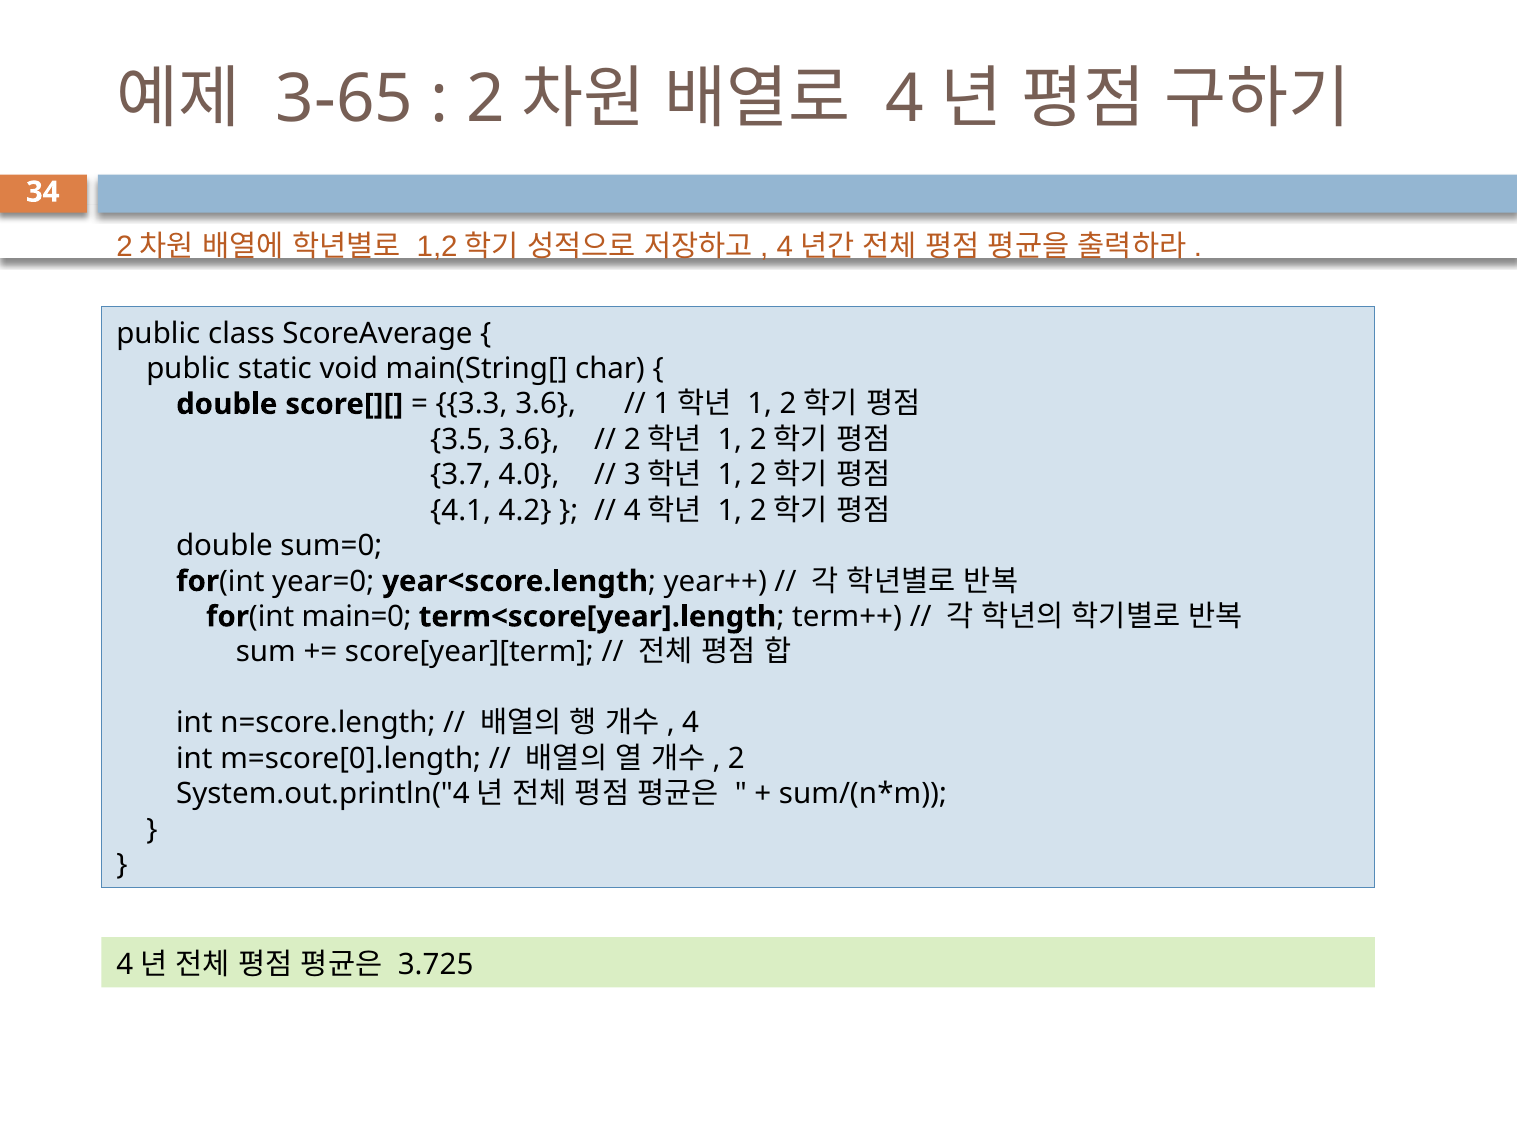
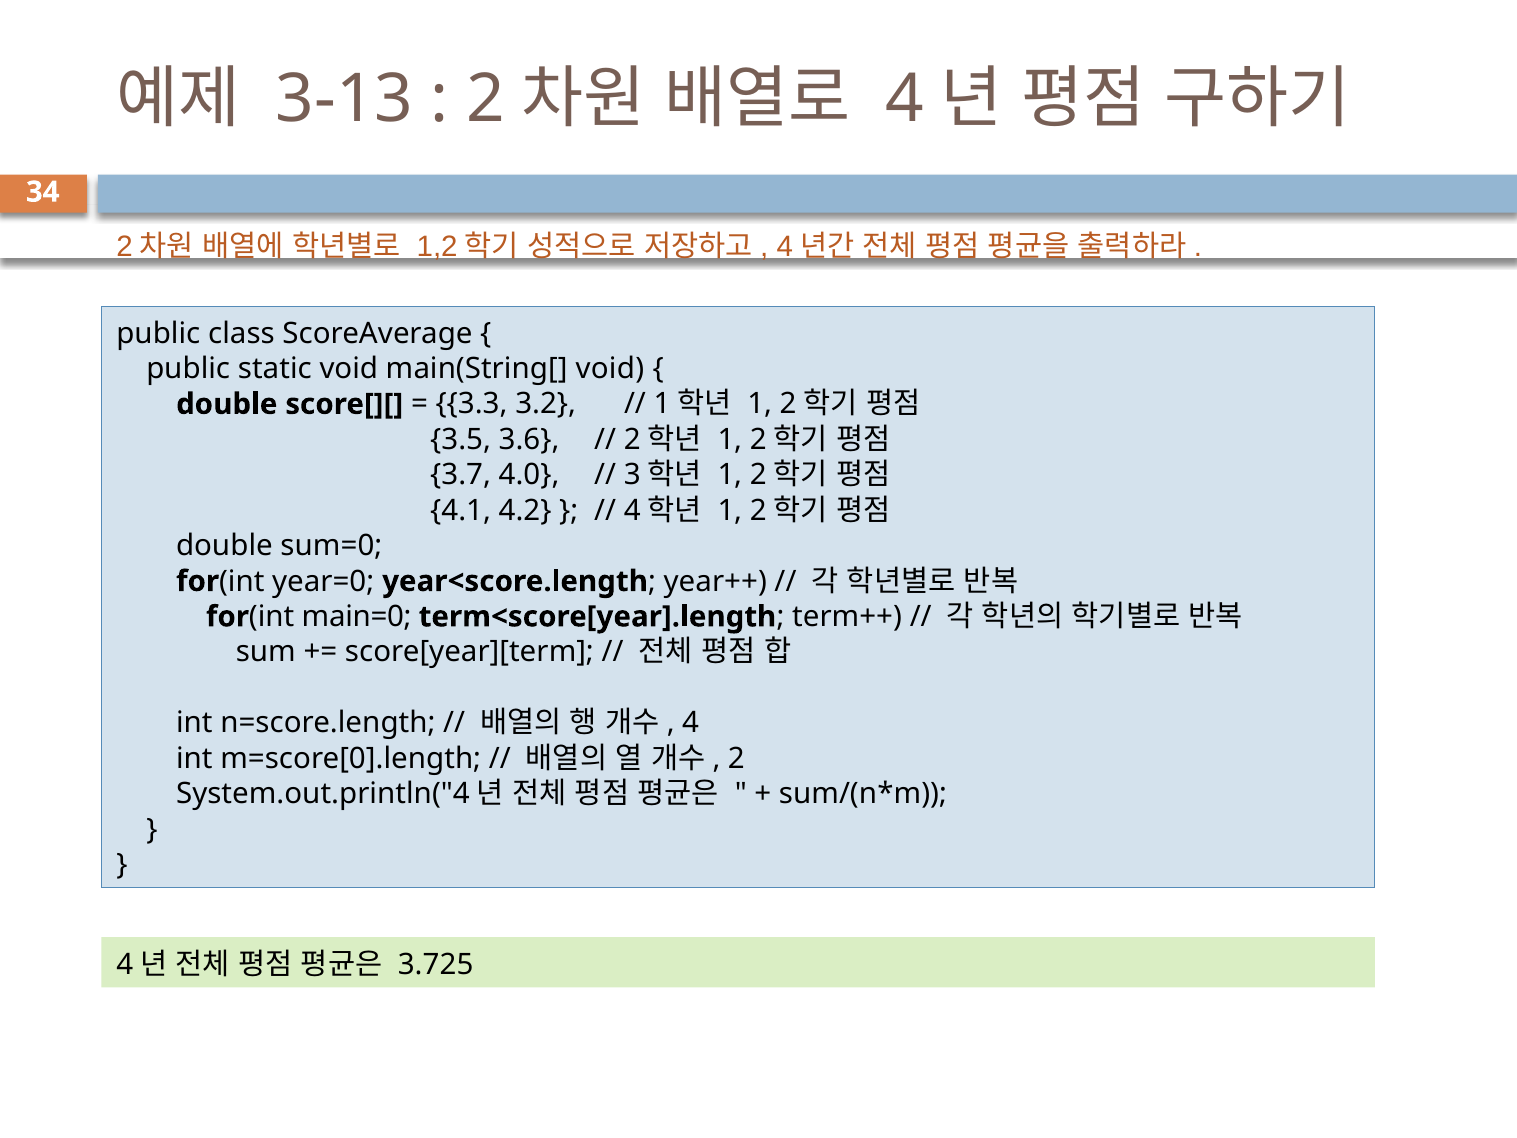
3-65: 3-65 -> 3-13 (345, 99)
main(String[ char: char -> void (610, 369)
3.3 3.6: 3.6 -> 3.2 (546, 404)
